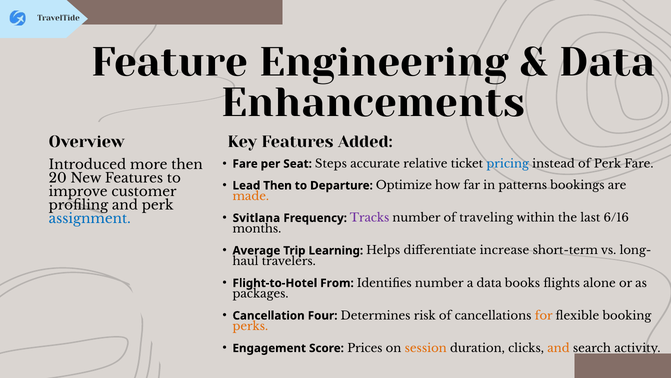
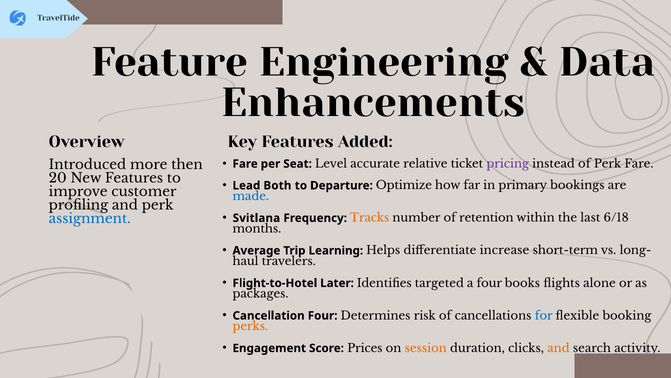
Steps: Steps -> Level (331, 164)
pricing colour: blue -> purple (508, 164)
Lead Then: Then -> Both (277, 185)
patterns: patterns -> primary (523, 185)
made colour: orange -> blue (251, 196)
Tracks colour: purple -> orange (370, 218)
traveling: traveling -> retention (486, 218)
6/16: 6/16 -> 6/18 (616, 218)
From: From -> Later (337, 283)
Identifies number: number -> targeted (439, 283)
a data: data -> four (489, 283)
for colour: orange -> blue (544, 315)
